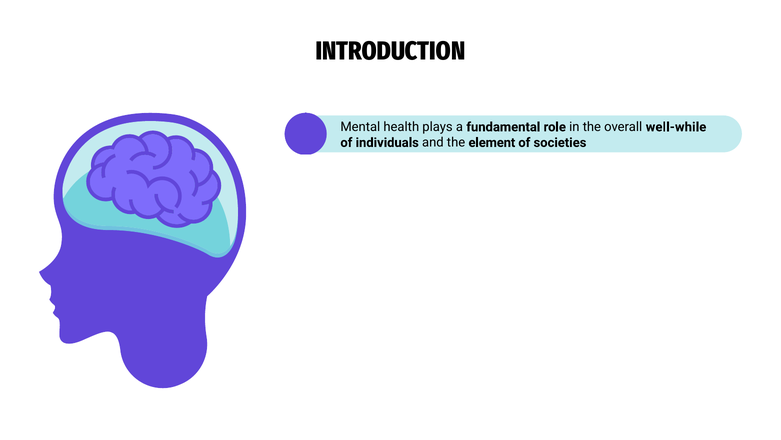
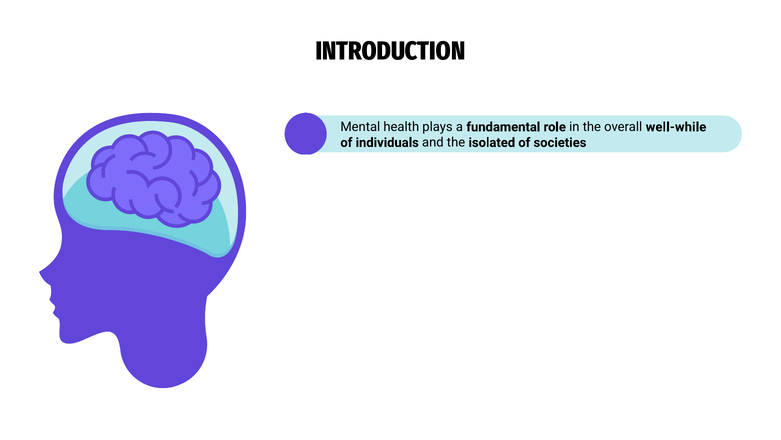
element: element -> isolated (492, 142)
